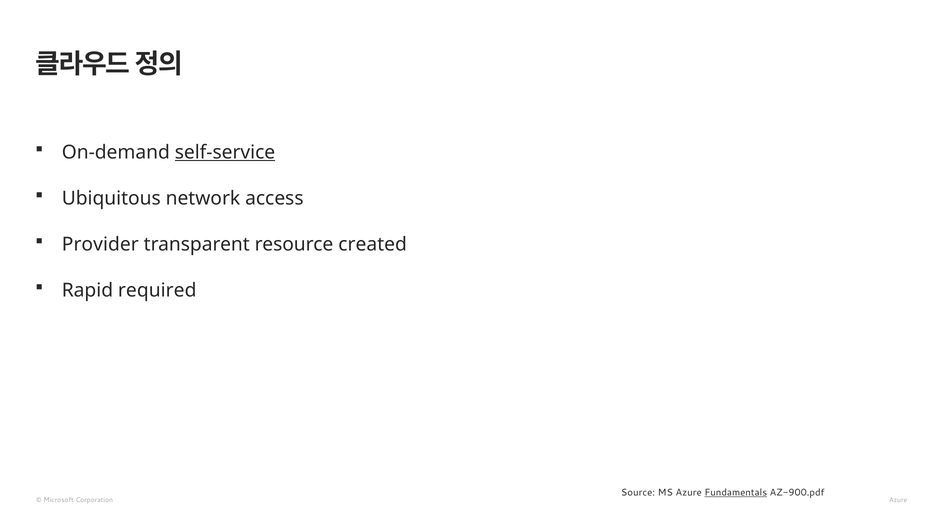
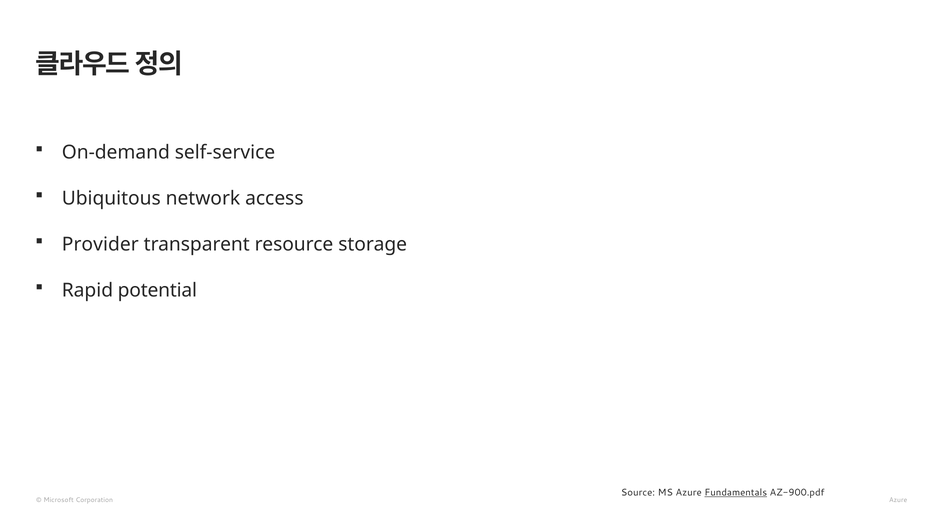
self-service underline: present -> none (225, 152)
created: created -> storage (373, 245)
required: required -> potential (157, 291)
